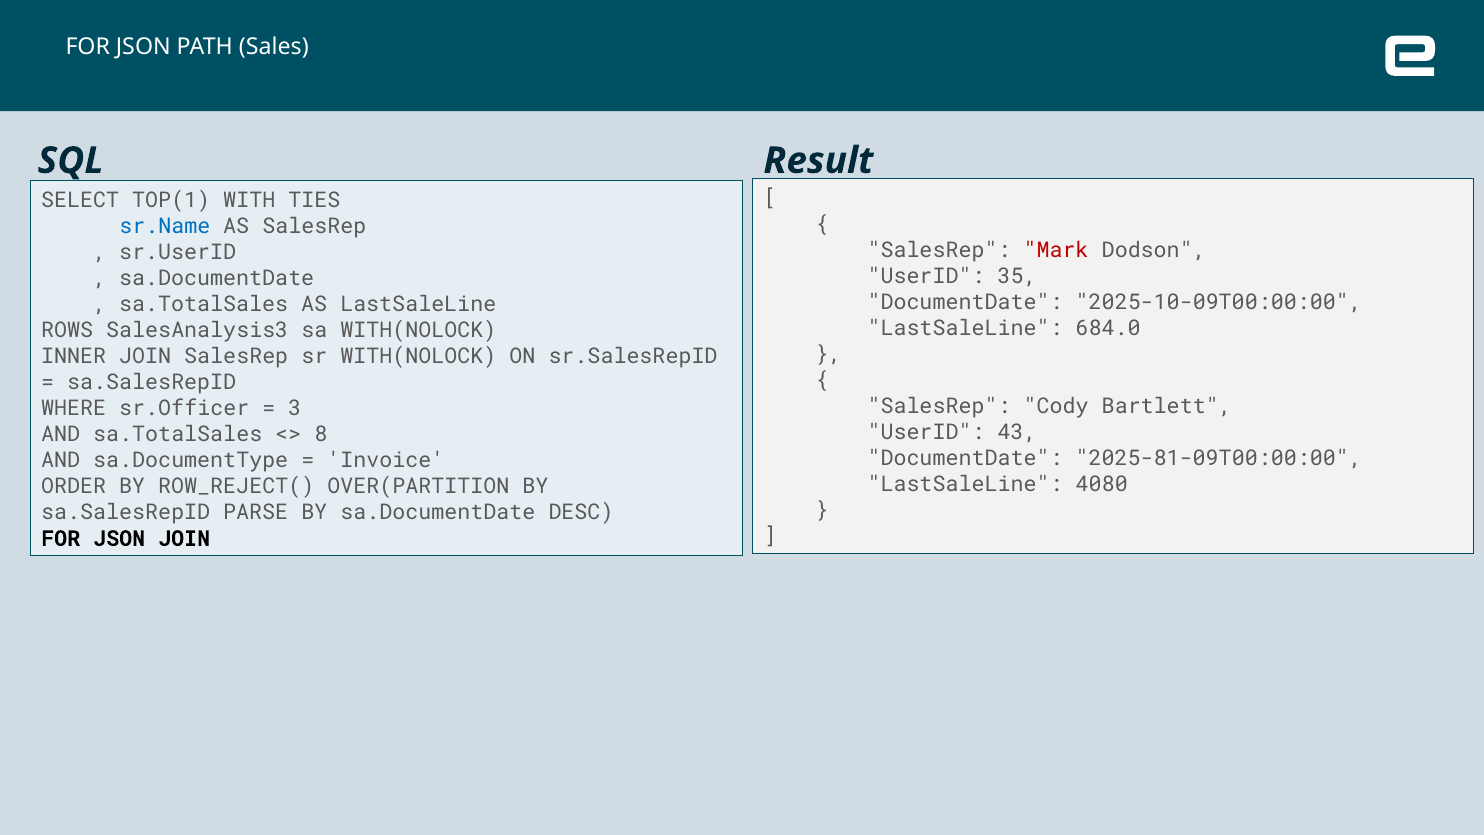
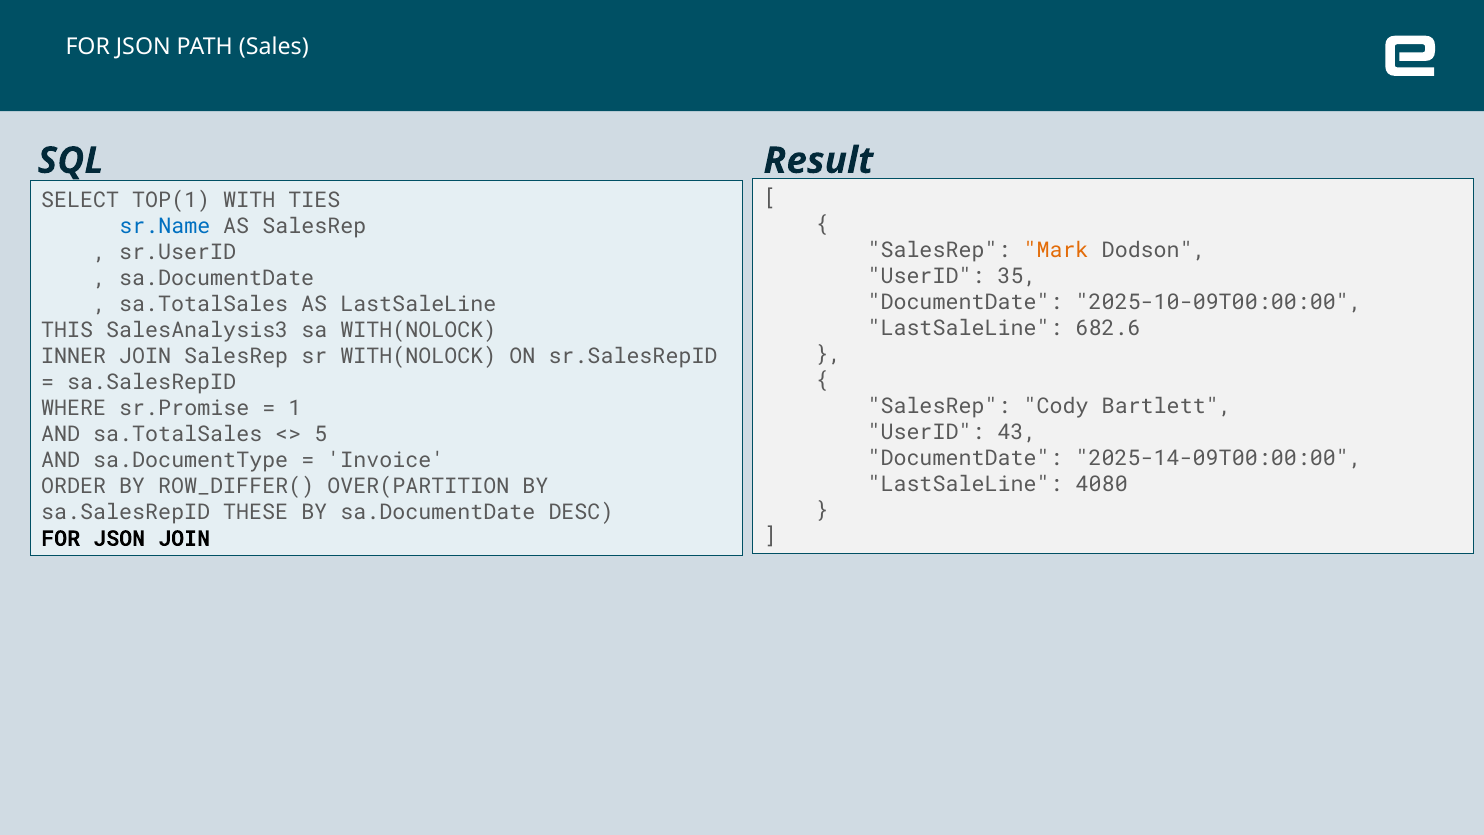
Mark colour: red -> orange (1056, 250)
684.0: 684.0 -> 682.6 (1108, 328)
ROWS: ROWS -> THIS (67, 331)
sr.Officer: sr.Officer -> sr.Promise (184, 409)
3: 3 -> 1 (295, 409)
8: 8 -> 5 (321, 435)
2025-81-09T00:00:00: 2025-81-09T00:00:00 -> 2025-14-09T00:00:00 (1219, 458)
ROW_REJECT(: ROW_REJECT( -> ROW_DIFFER( (236, 487)
PARSE: PARSE -> THESE (256, 513)
